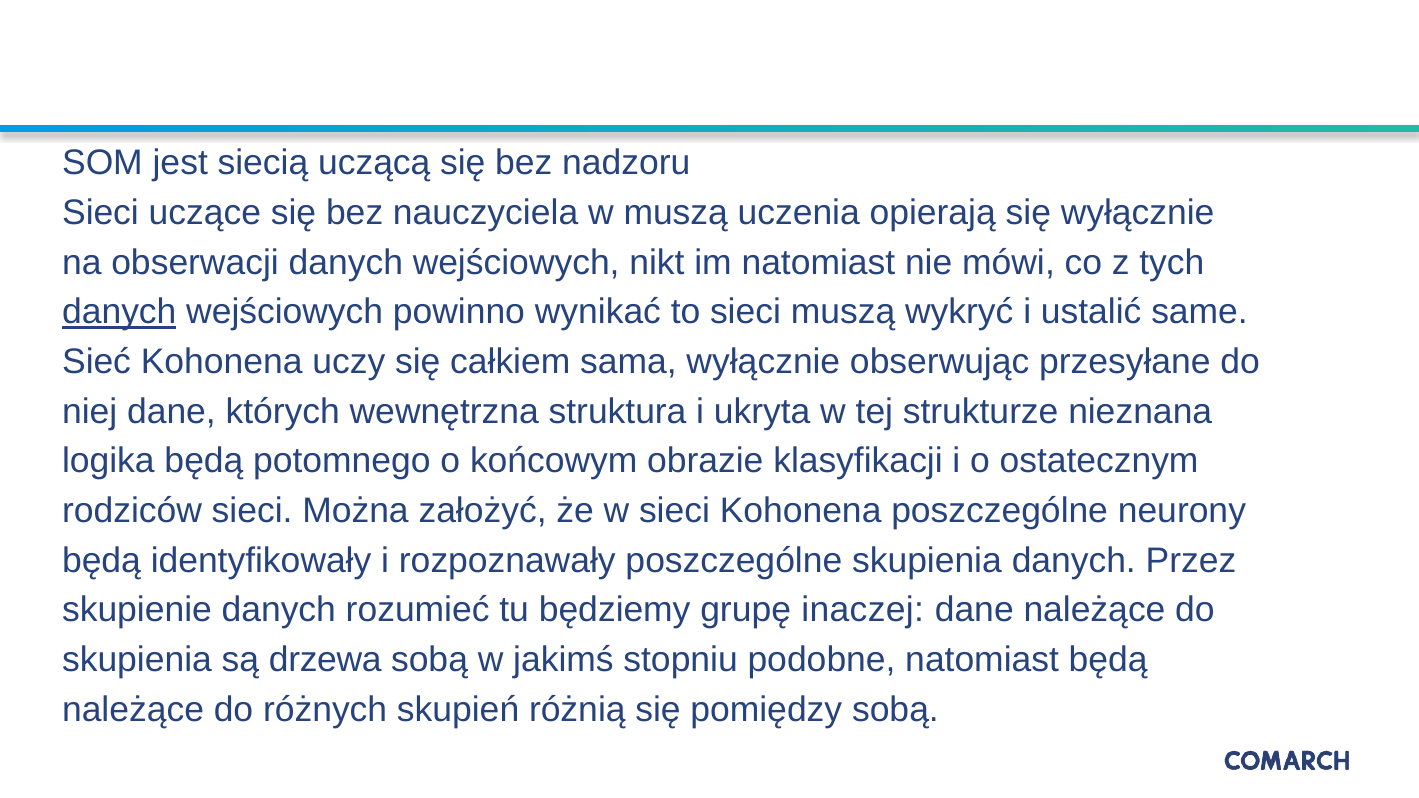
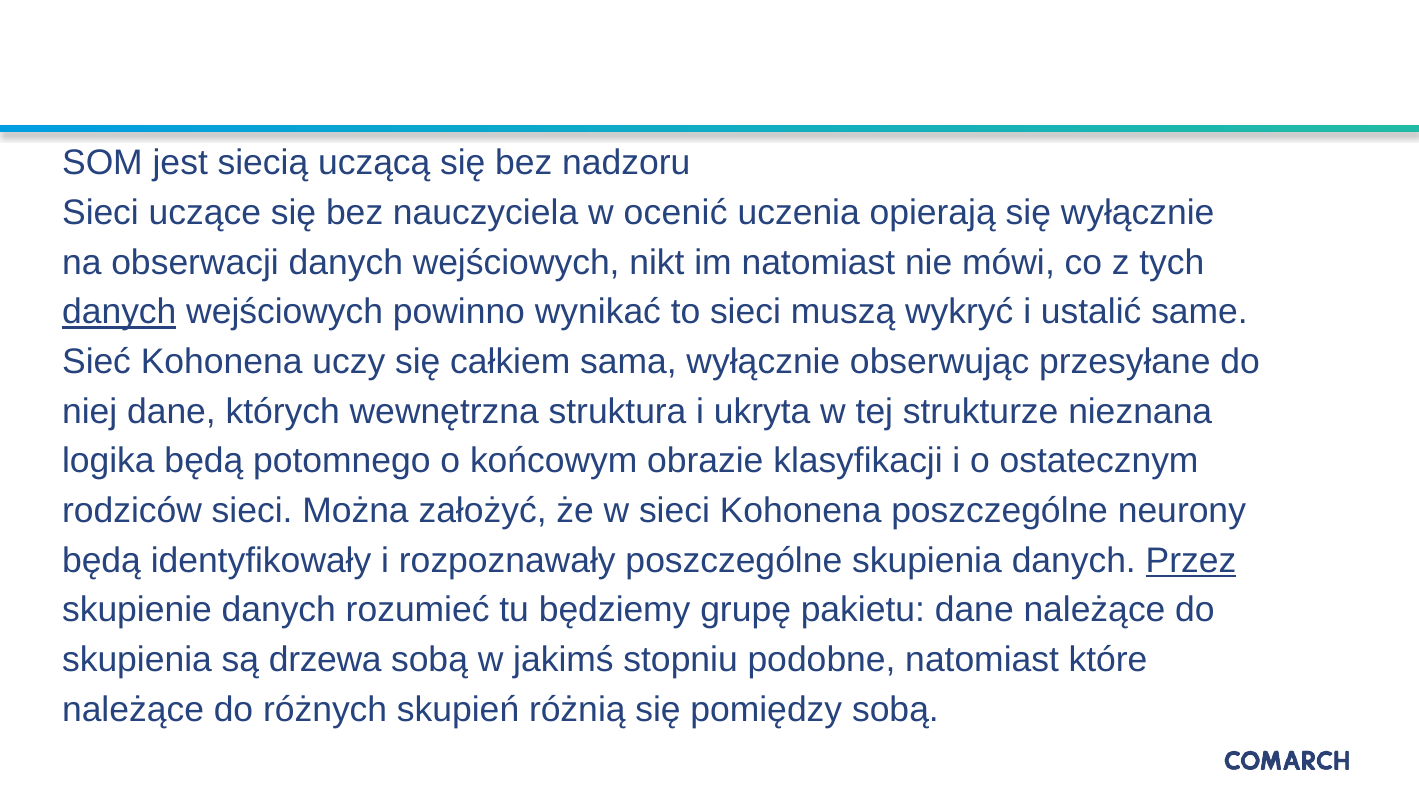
w muszą: muszą -> ocenić (676, 213)
Przez underline: none -> present (1191, 561)
inaczej: inaczej -> pakietu (863, 610)
natomiast będą: będą -> które (1108, 660)
